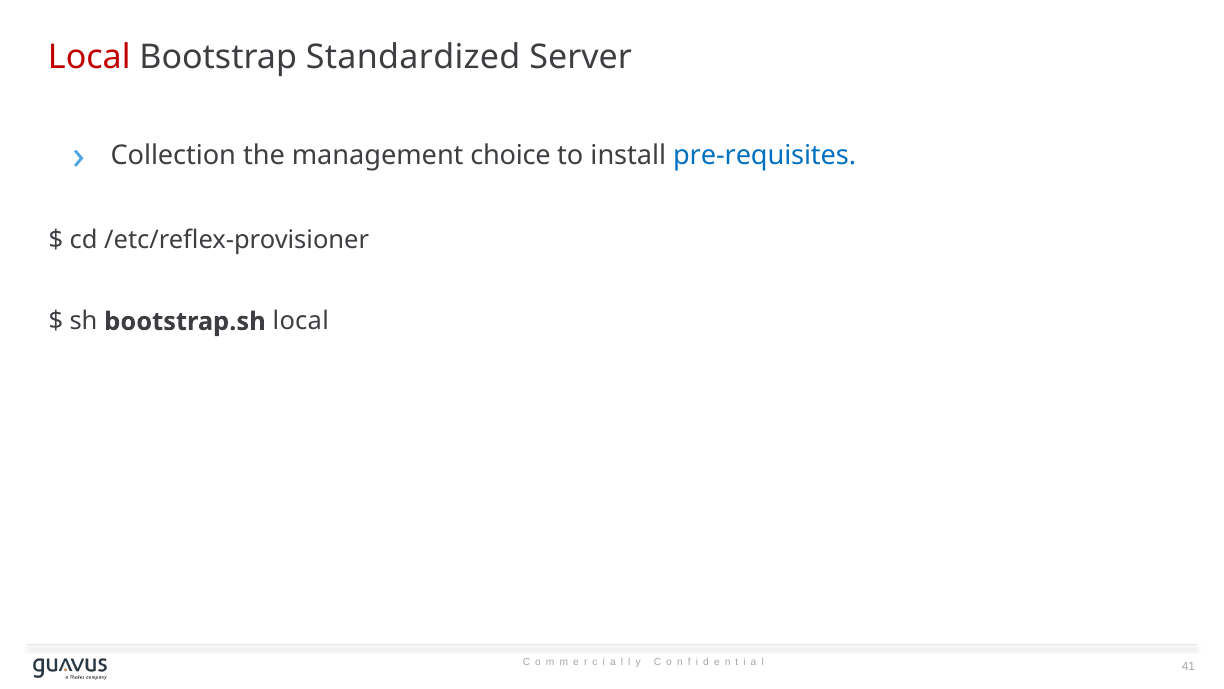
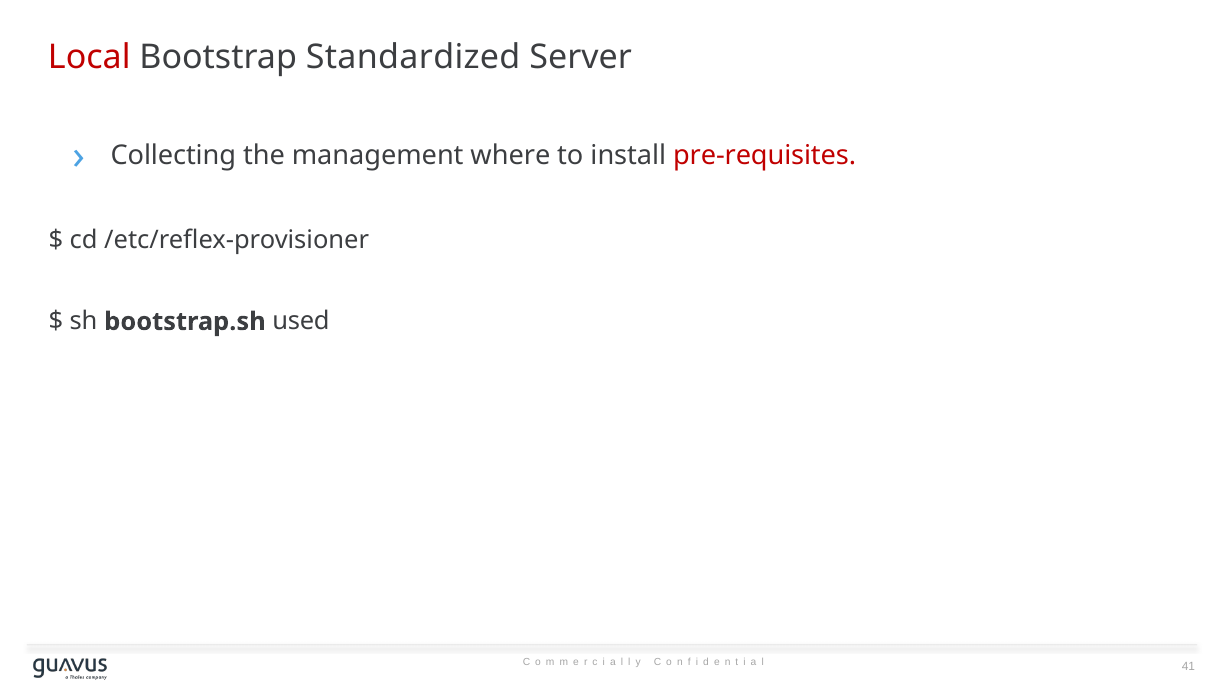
Collection: Collection -> Collecting (173, 155)
choice: choice -> where (510, 155)
pre-requisites colour: blue -> red (765, 155)
bootstrap.sh local: local -> used (301, 321)
